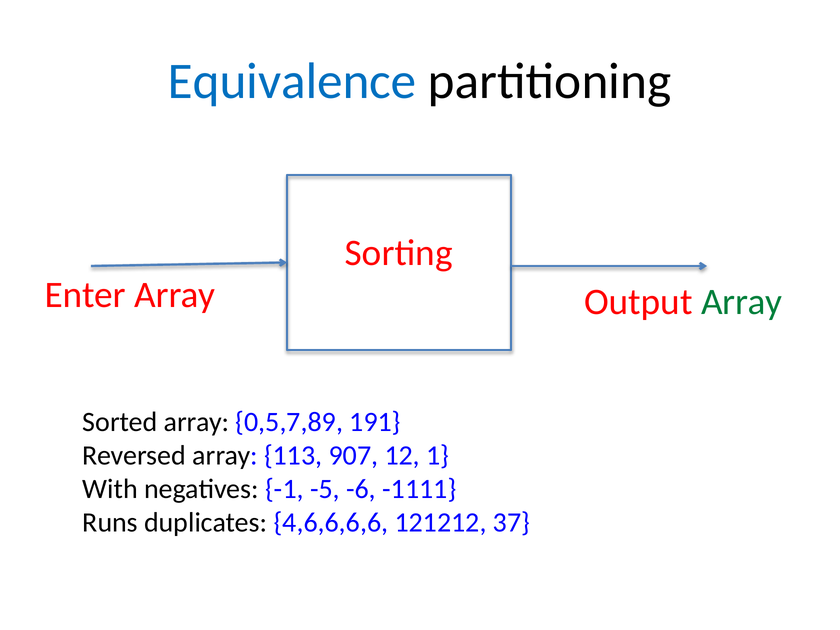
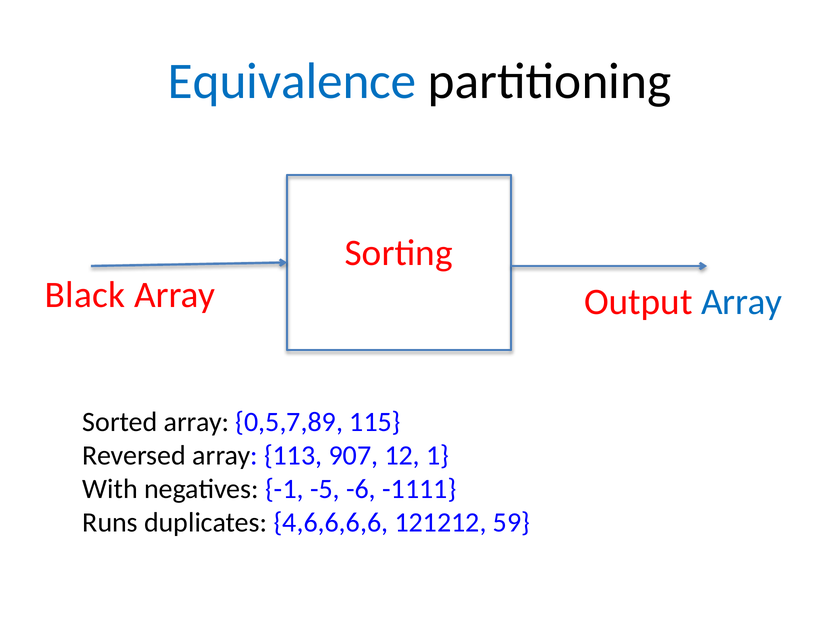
Enter: Enter -> Black (85, 295)
Array colour: green -> blue (742, 302)
191: 191 -> 115 (375, 422)
37: 37 -> 59 (511, 523)
